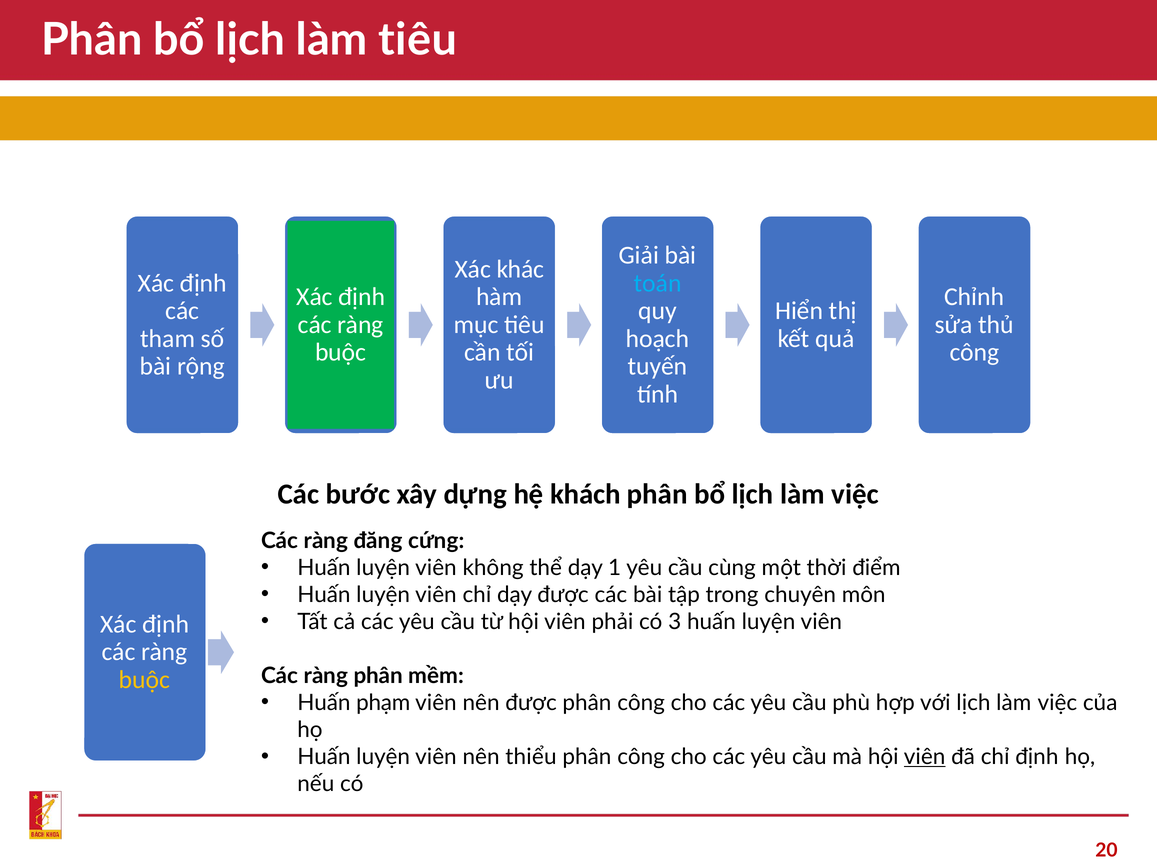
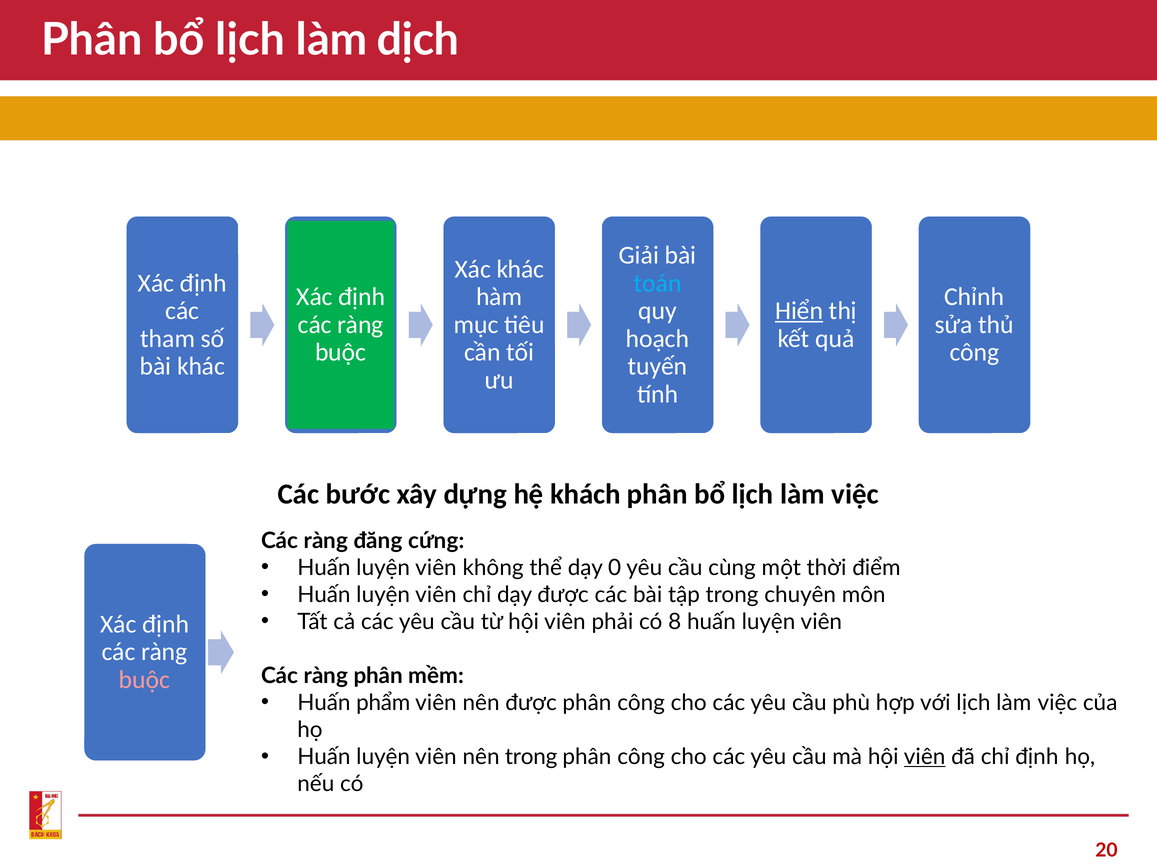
làm tiêu: tiêu -> dịch (418, 40)
Hiển underline: none -> present (799, 311)
bài rộng: rộng -> khác (201, 366)
1: 1 -> 0 (615, 567)
3: 3 -> 8 (675, 622)
buộc colour: yellow -> pink (145, 680)
phạm: phạm -> phẩm (383, 703)
nên thiểu: thiểu -> trong (531, 757)
